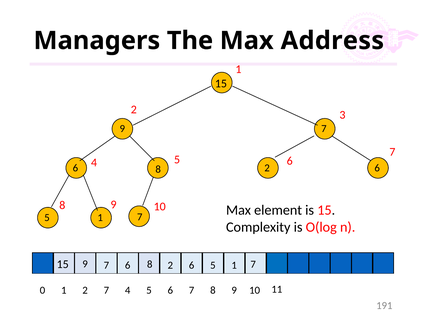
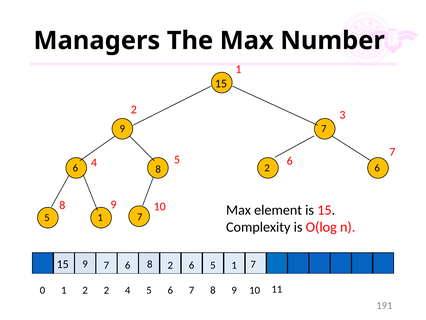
Address: Address -> Number (332, 41)
2 7: 7 -> 2 (106, 290)
